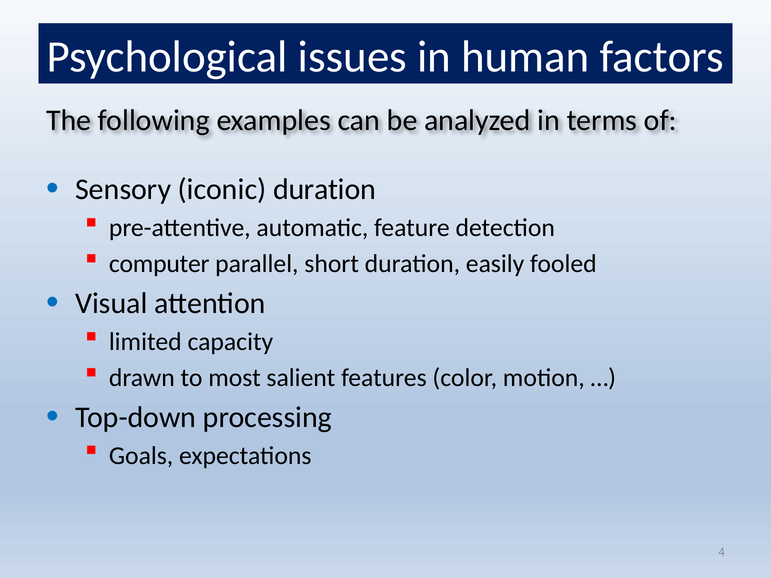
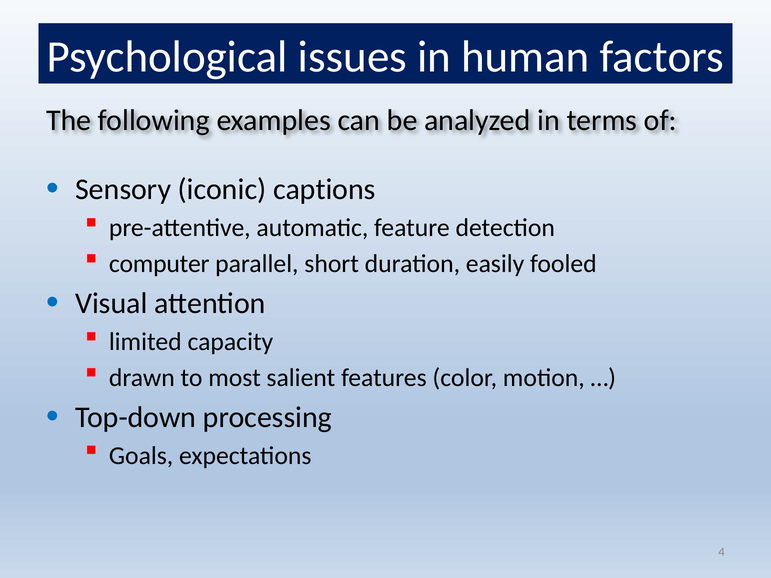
iconic duration: duration -> captions (324, 190)
